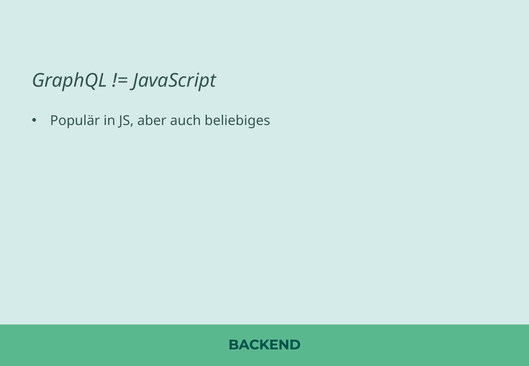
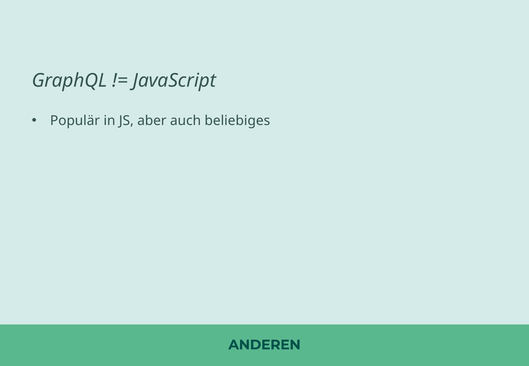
BACKEND: BACKEND -> ANDEREN (265, 345)
